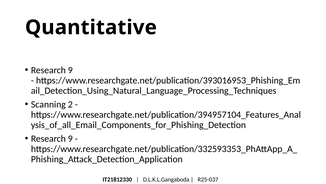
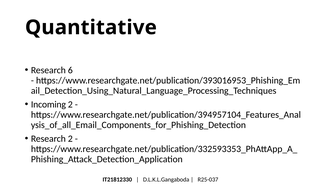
9: 9 -> 6 (70, 70)
Scanning: Scanning -> Incoming (48, 104)
9: 9 -> 2 (70, 138)
